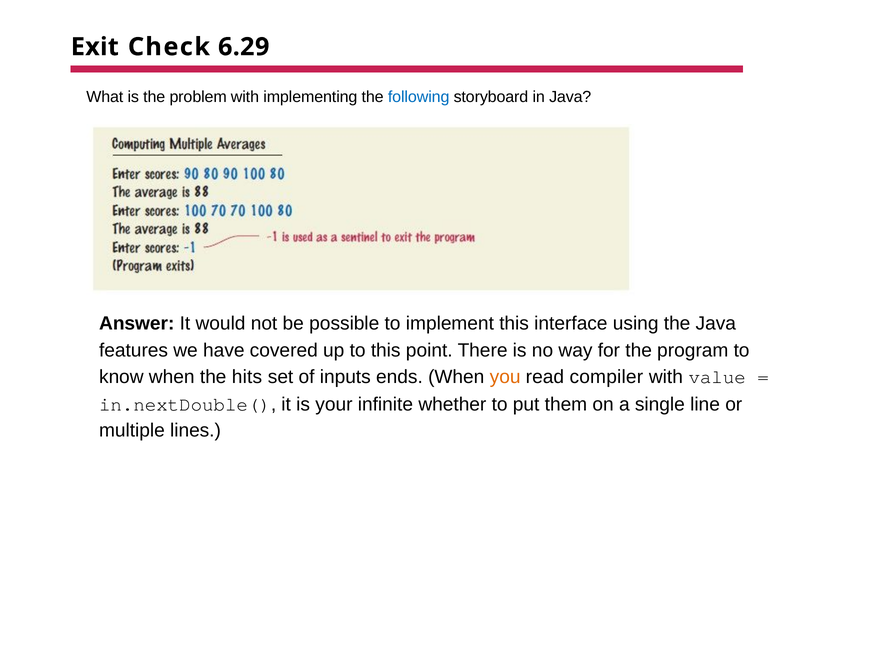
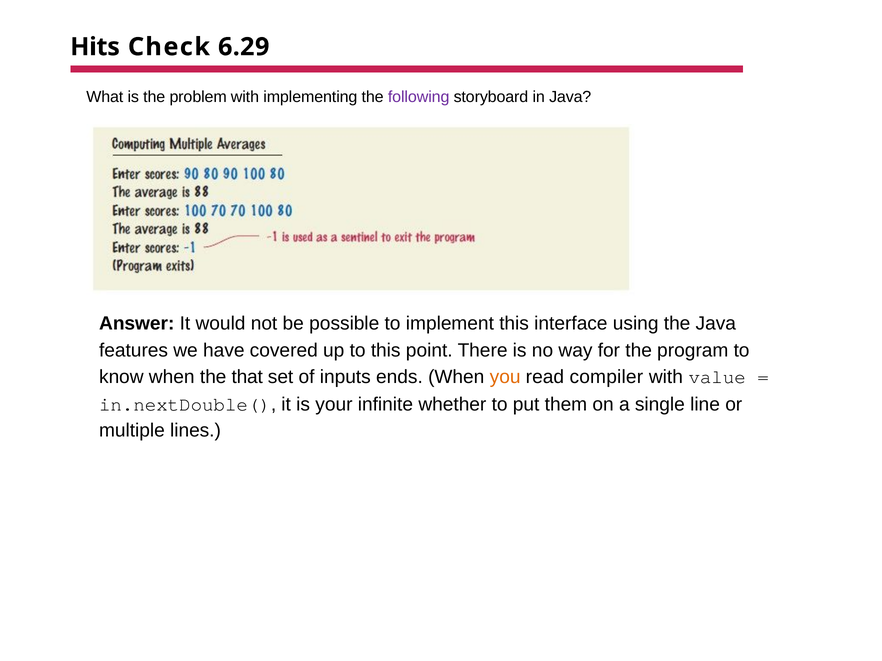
Exit: Exit -> Hits (95, 47)
following colour: blue -> purple (419, 97)
hits: hits -> that (247, 377)
